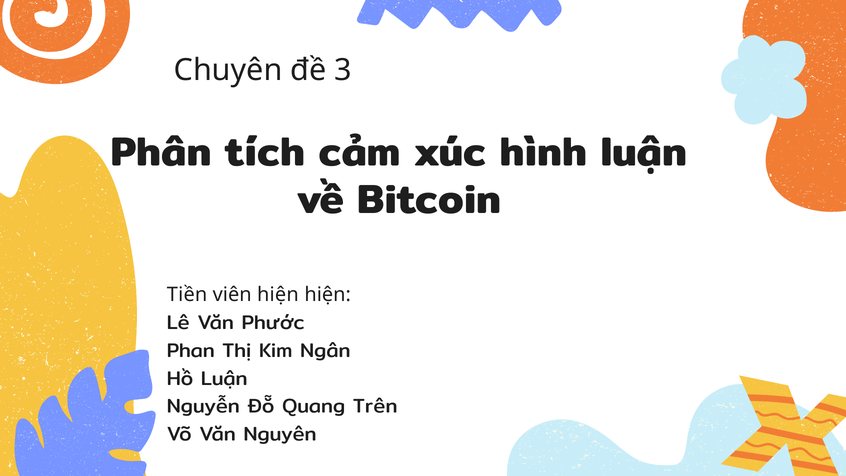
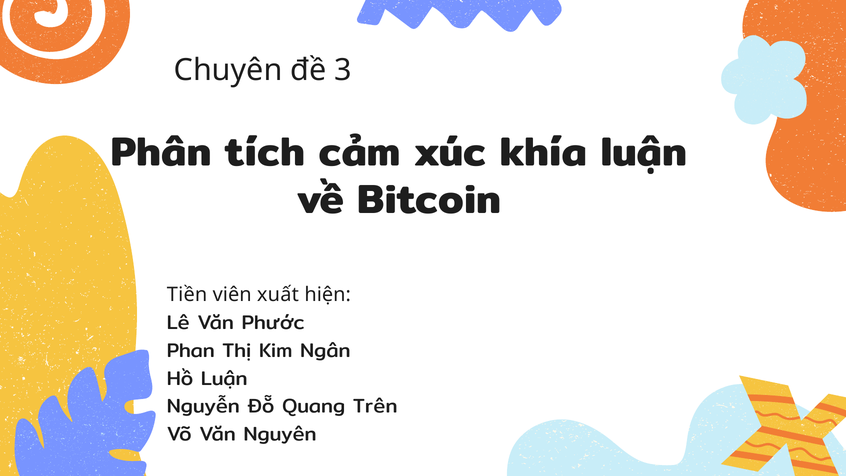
hình: hình -> khía (544, 152)
viên hiện: hiện -> xuất (278, 294)
